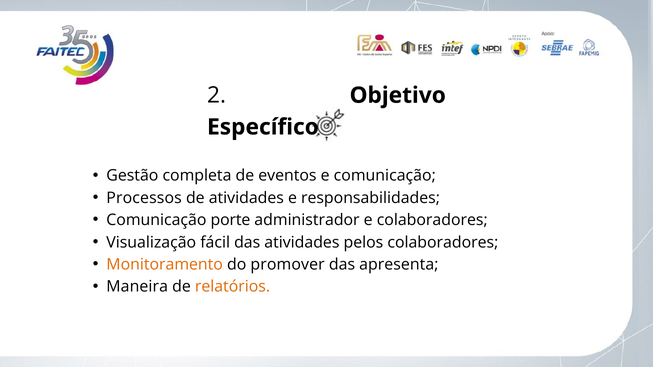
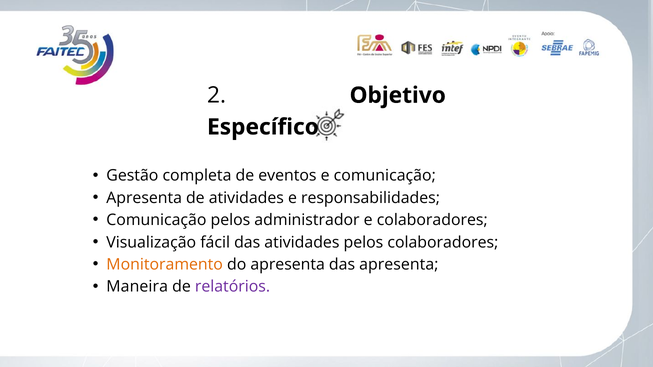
Processos: Processos -> Apresenta (144, 198)
Comunicação porte: porte -> pelos (230, 220)
do promover: promover -> apresenta (288, 265)
relatórios colour: orange -> purple (232, 287)
